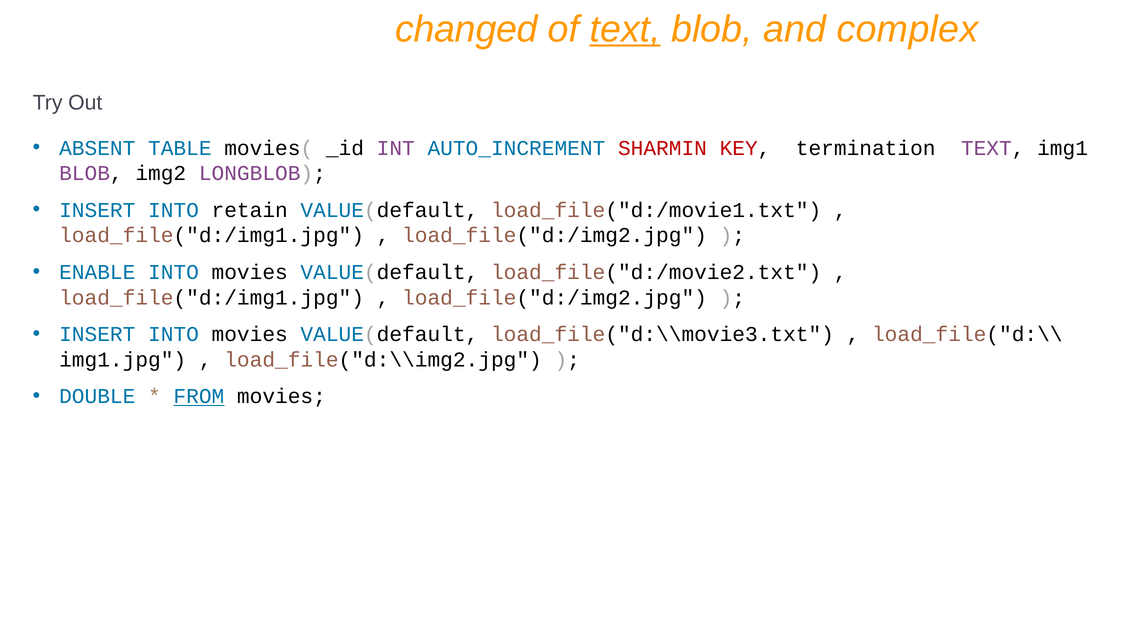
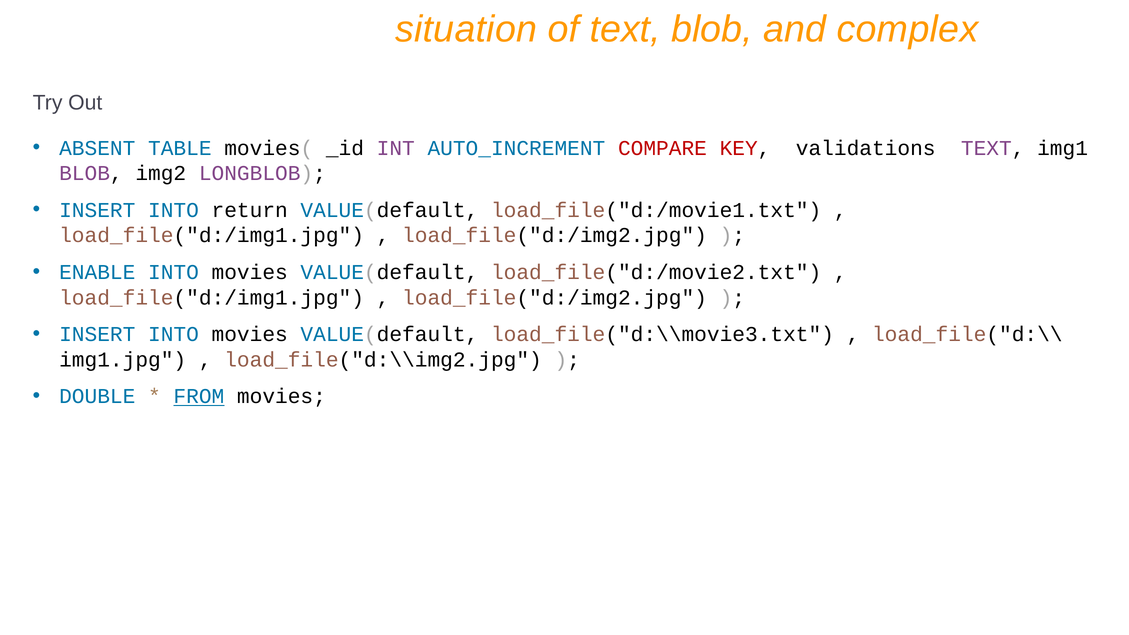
changed: changed -> situation (466, 29)
text underline: present -> none (625, 29)
SHARMIN: SHARMIN -> COMPARE (662, 148)
termination: termination -> validations (866, 148)
retain: retain -> return (250, 210)
